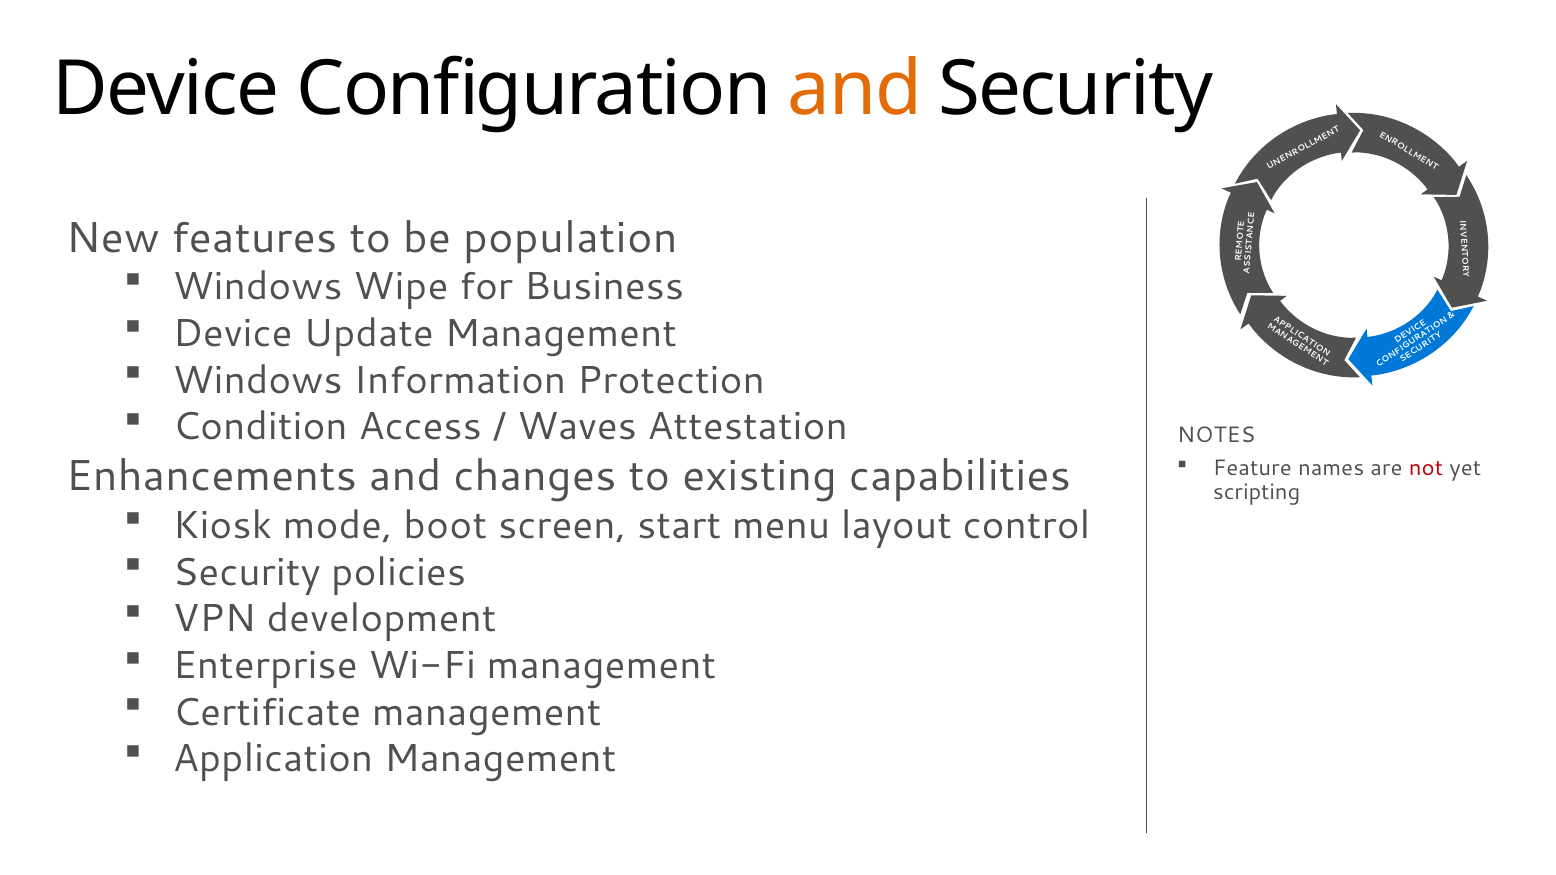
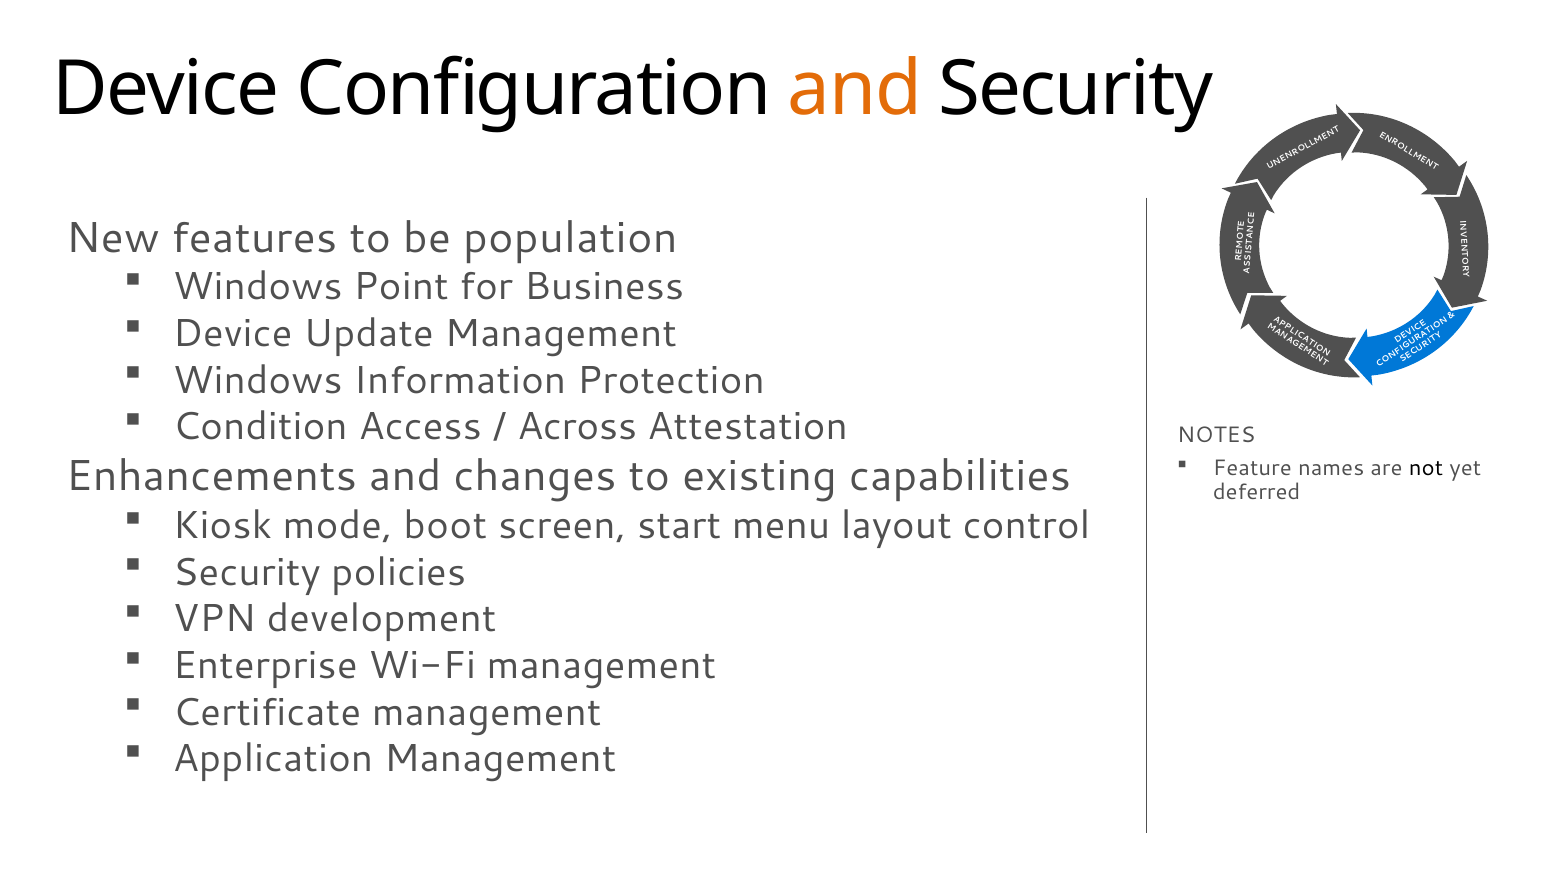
Wipe: Wipe -> Point (401, 287)
Waves: Waves -> Across (577, 427)
not colour: red -> black (1426, 469)
scripting: scripting -> deferred (1257, 493)
